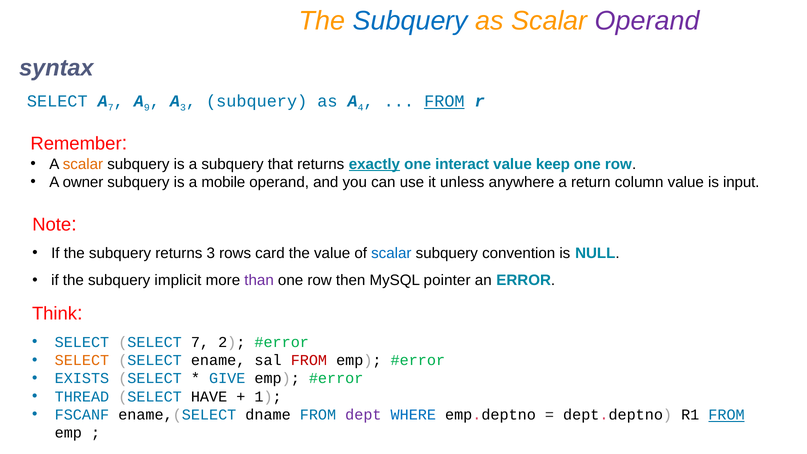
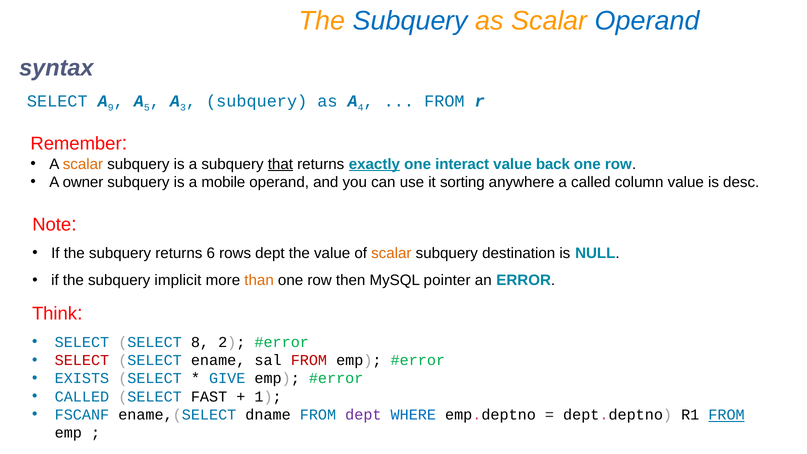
Operand colour: purple -> blue (647, 21)
A 7: 7 -> 9 (111, 108)
9: 9 -> 5 (147, 108)
FROM underline: present -> none (444, 101)
that underline: none -> present (280, 164)
keep: keep -> back (553, 164)
unless: unless -> sorting (462, 182)
a return: return -> called (591, 182)
input: input -> desc (741, 182)
returns 3: 3 -> 6 (211, 253)
rows card: card -> dept (270, 253)
scalar colour: blue -> orange (391, 253)
convention: convention -> destination (519, 253)
than colour: purple -> orange (259, 280)
SELECT 7: 7 -> 8 (200, 342)
SELECT colour: orange -> red (82, 360)
THREAD: THREAD -> CALLED (82, 397)
HAVE: HAVE -> FAST (209, 397)
